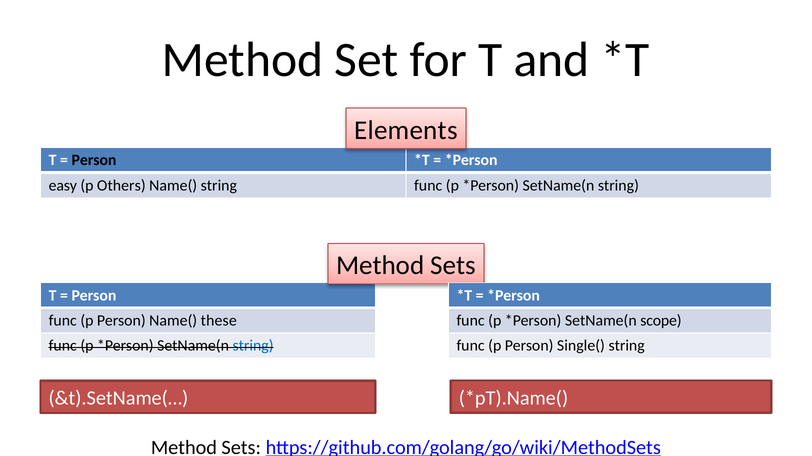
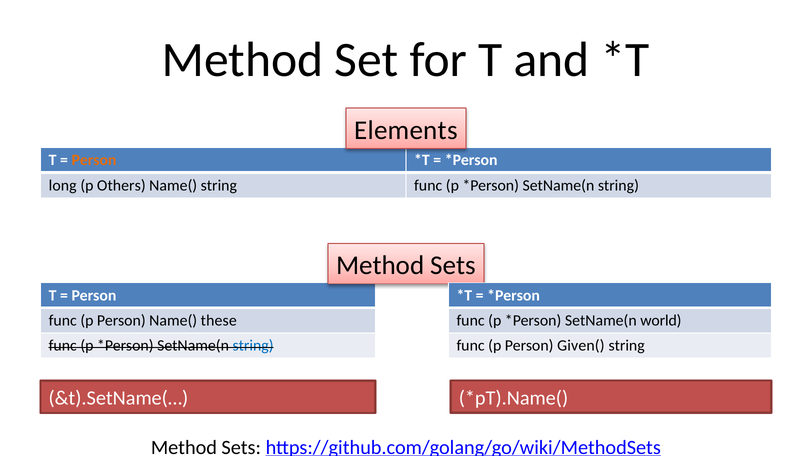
Person colour: black -> orange (94, 160)
easy: easy -> long (63, 186)
scope: scope -> world (661, 321)
Single(: Single( -> Given( (581, 346)
